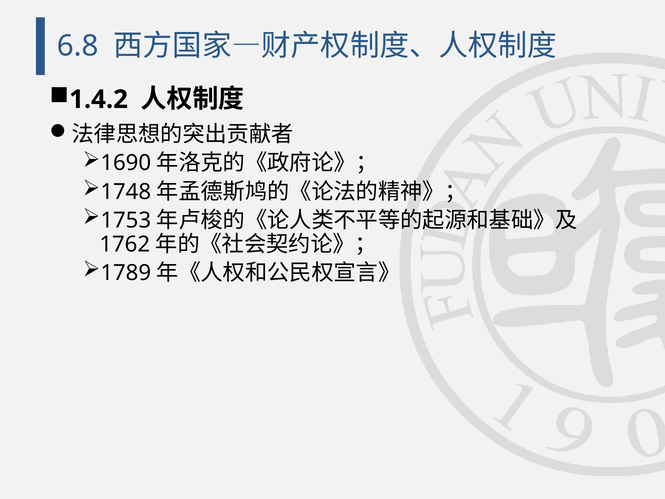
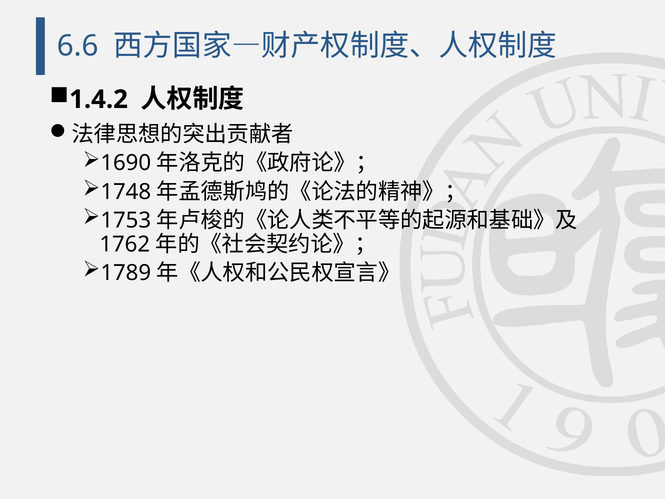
6.8: 6.8 -> 6.6 (78, 46)
